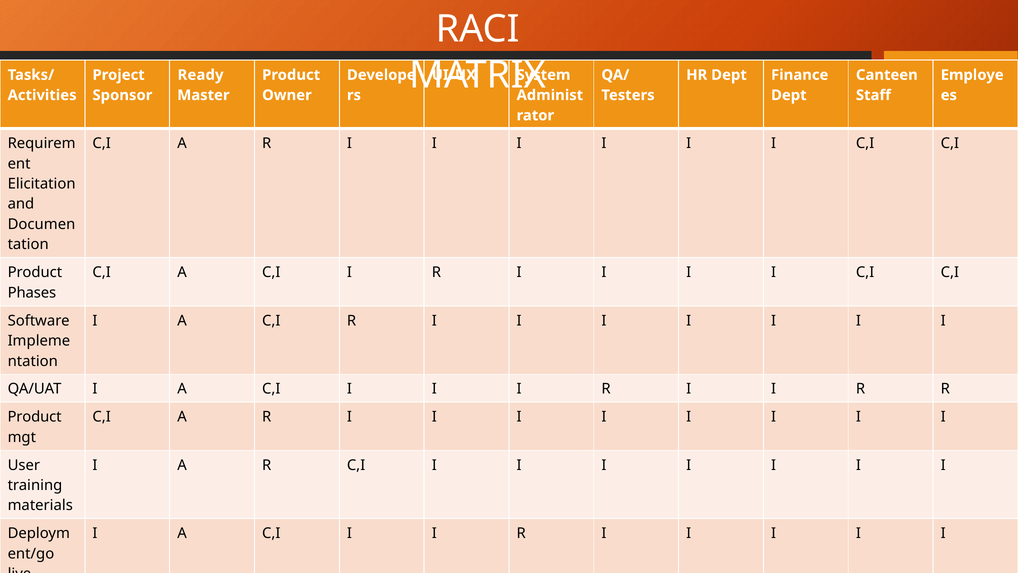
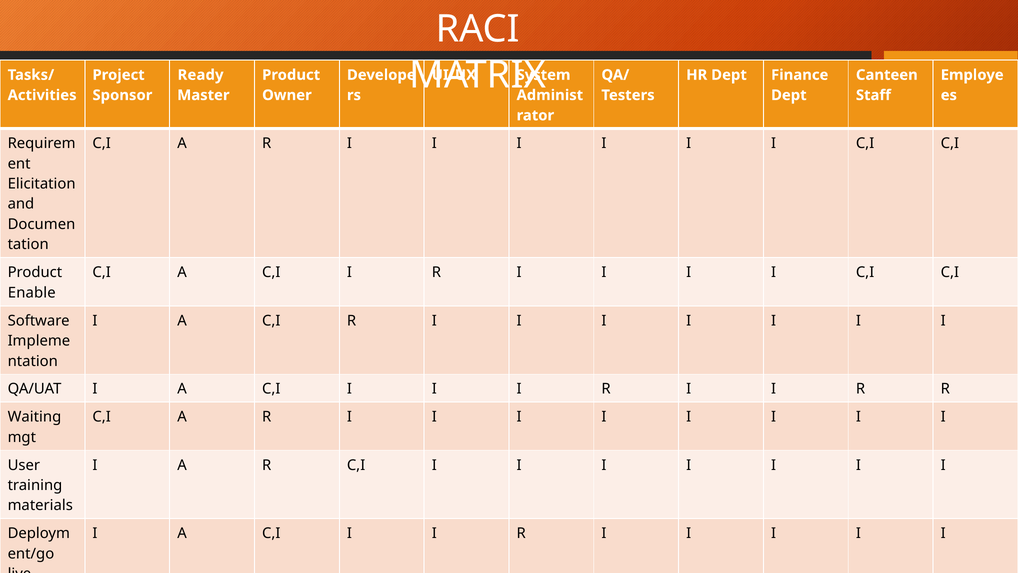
Phases: Phases -> Enable (32, 293)
Product: Product -> Waiting (34, 417)
